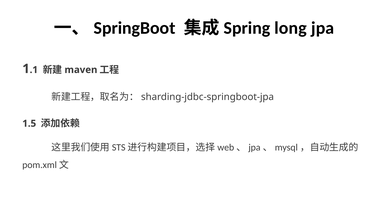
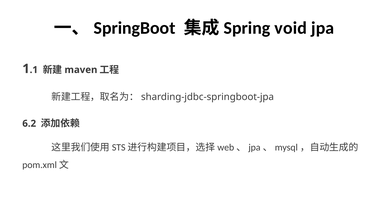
long: long -> void (291, 28)
1.5: 1.5 -> 6.2 (29, 124)
